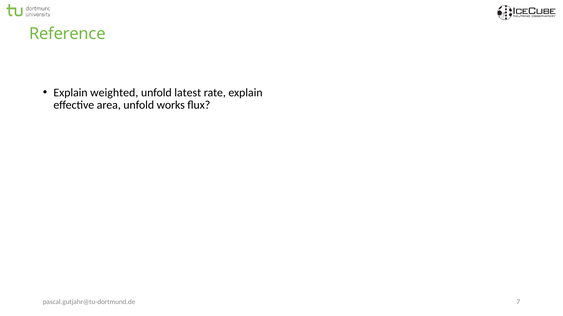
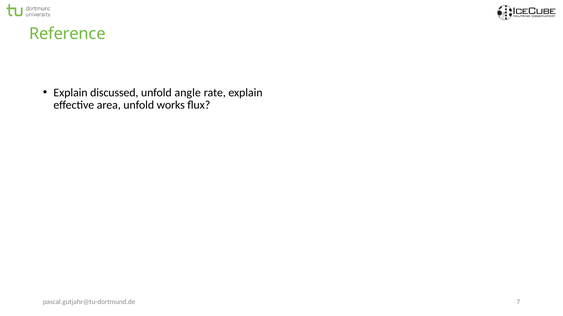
weighted: weighted -> discussed (114, 93)
latest: latest -> angle (188, 93)
